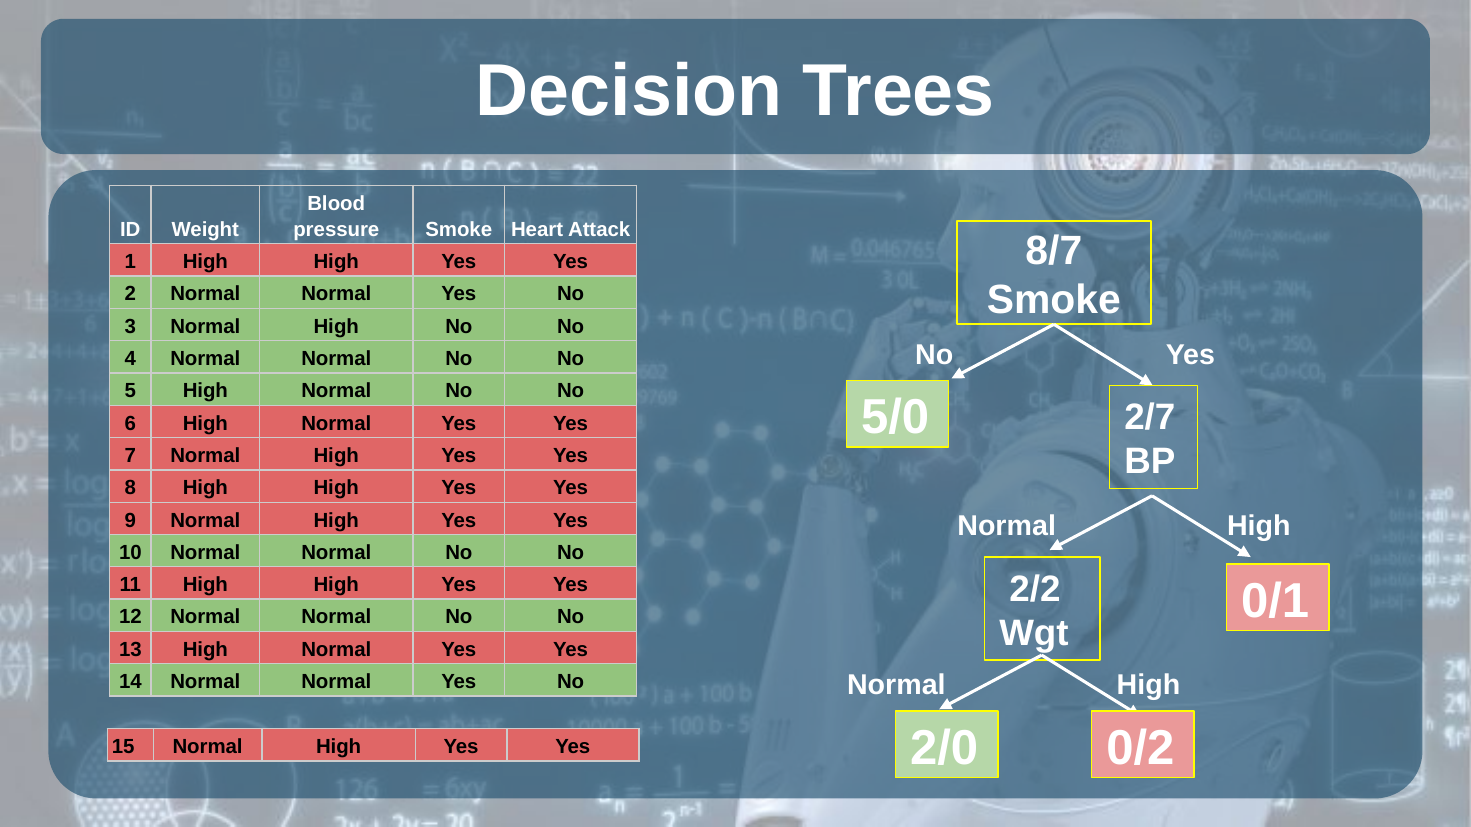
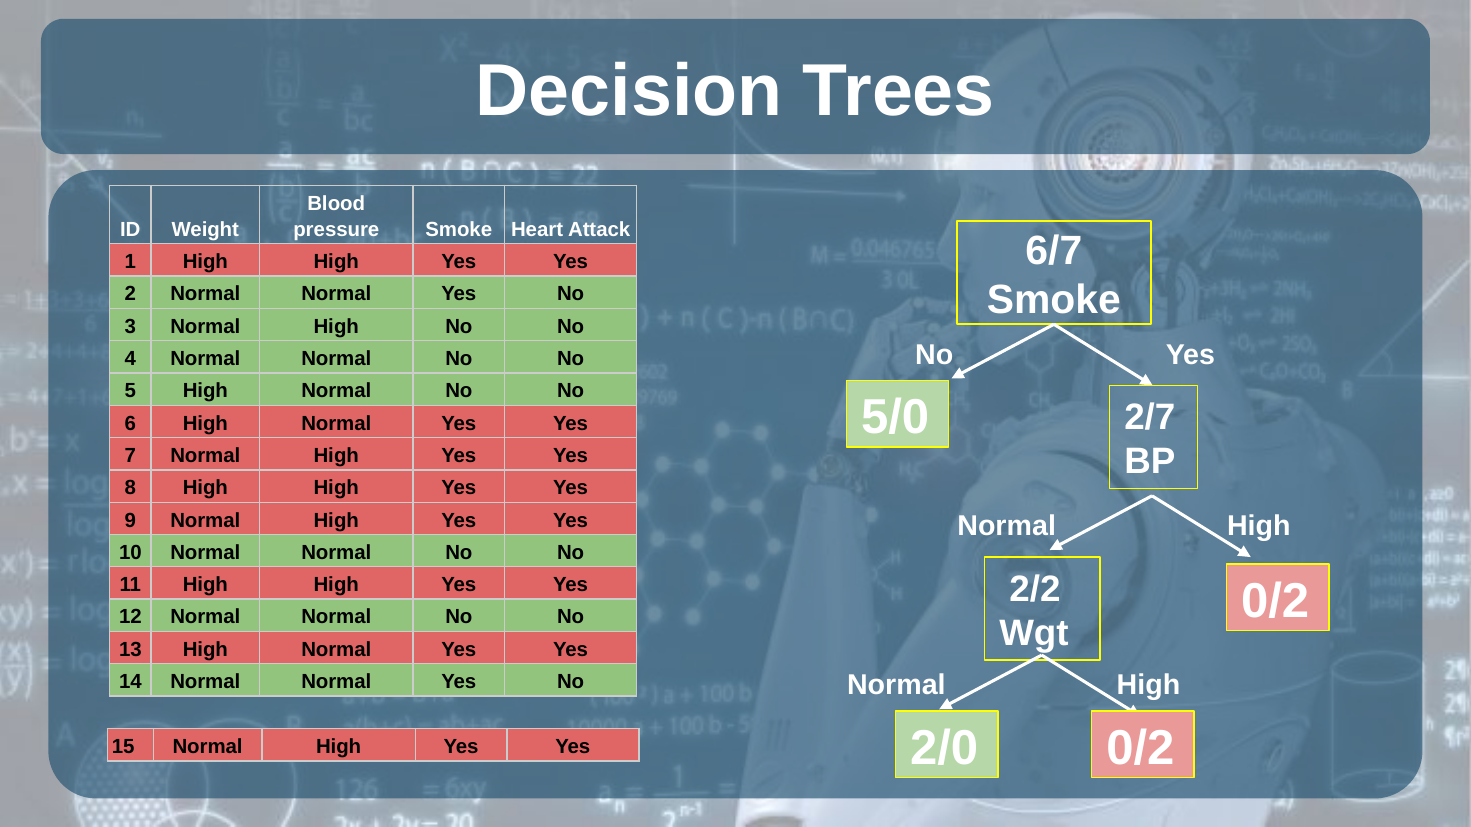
8/7: 8/7 -> 6/7 (1054, 251)
0/1: 0/1 -> 0/2 (1275, 601)
